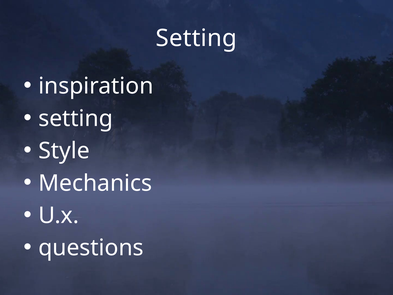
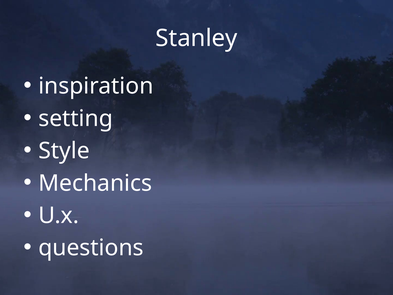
Setting: Setting -> Stanley (196, 38)
